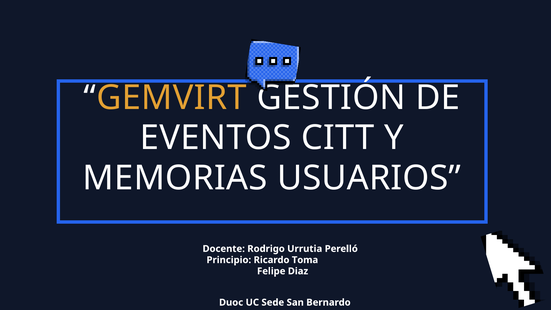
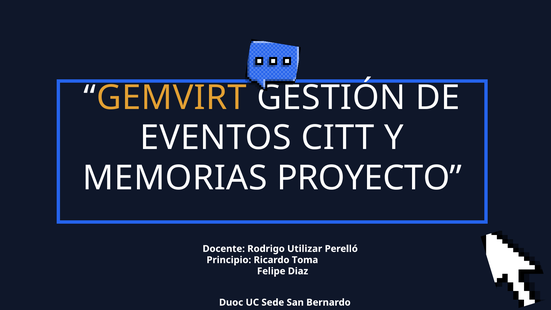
USUARIOS: USUARIOS -> PROYECTO (369, 178)
Urrutia: Urrutia -> Utilizar (305, 249)
